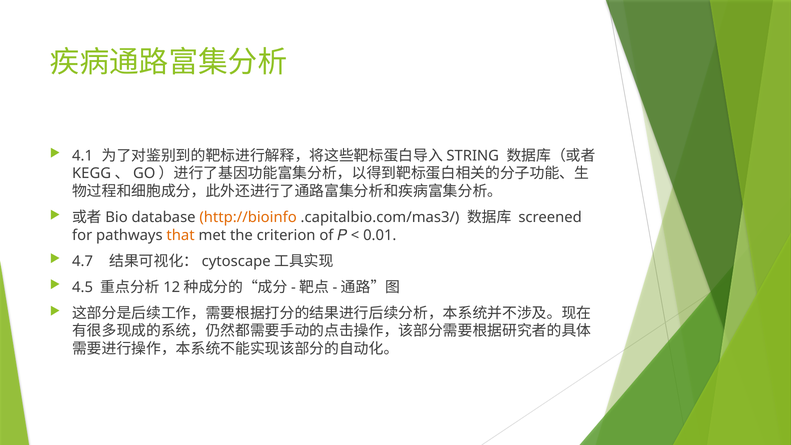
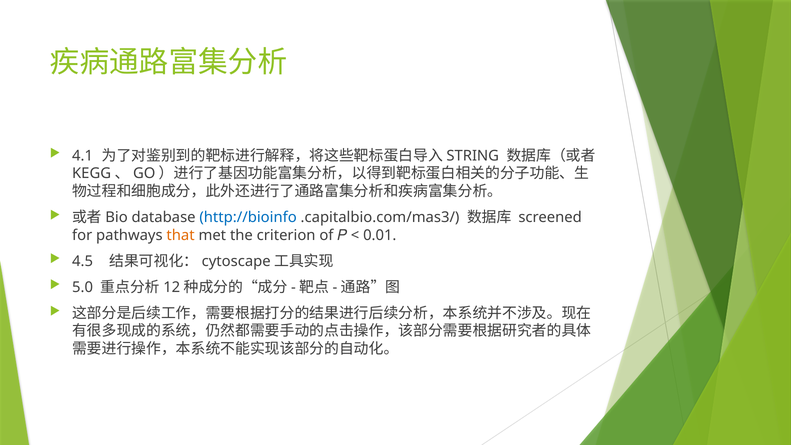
http://bioinfo colour: orange -> blue (248, 217)
4.7: 4.7 -> 4.5 (83, 261)
4.5: 4.5 -> 5.0 (83, 287)
